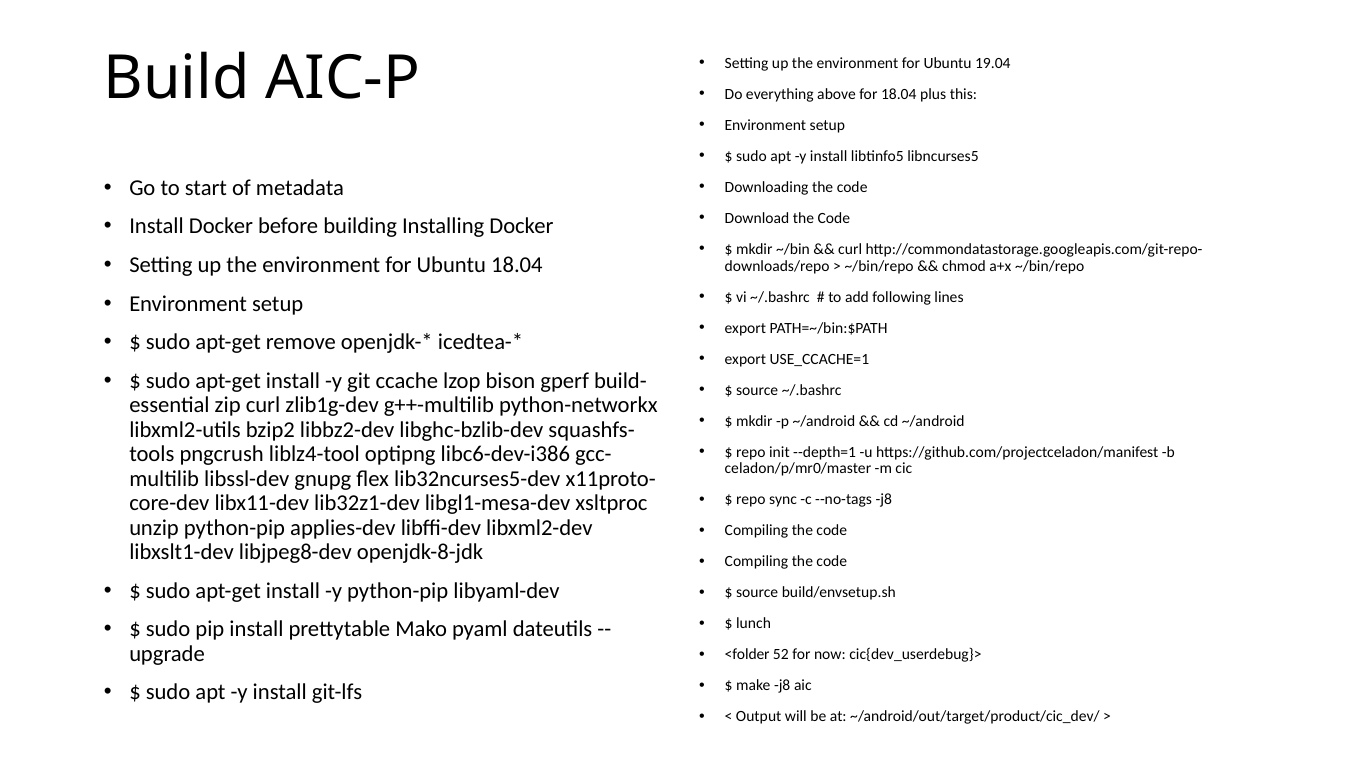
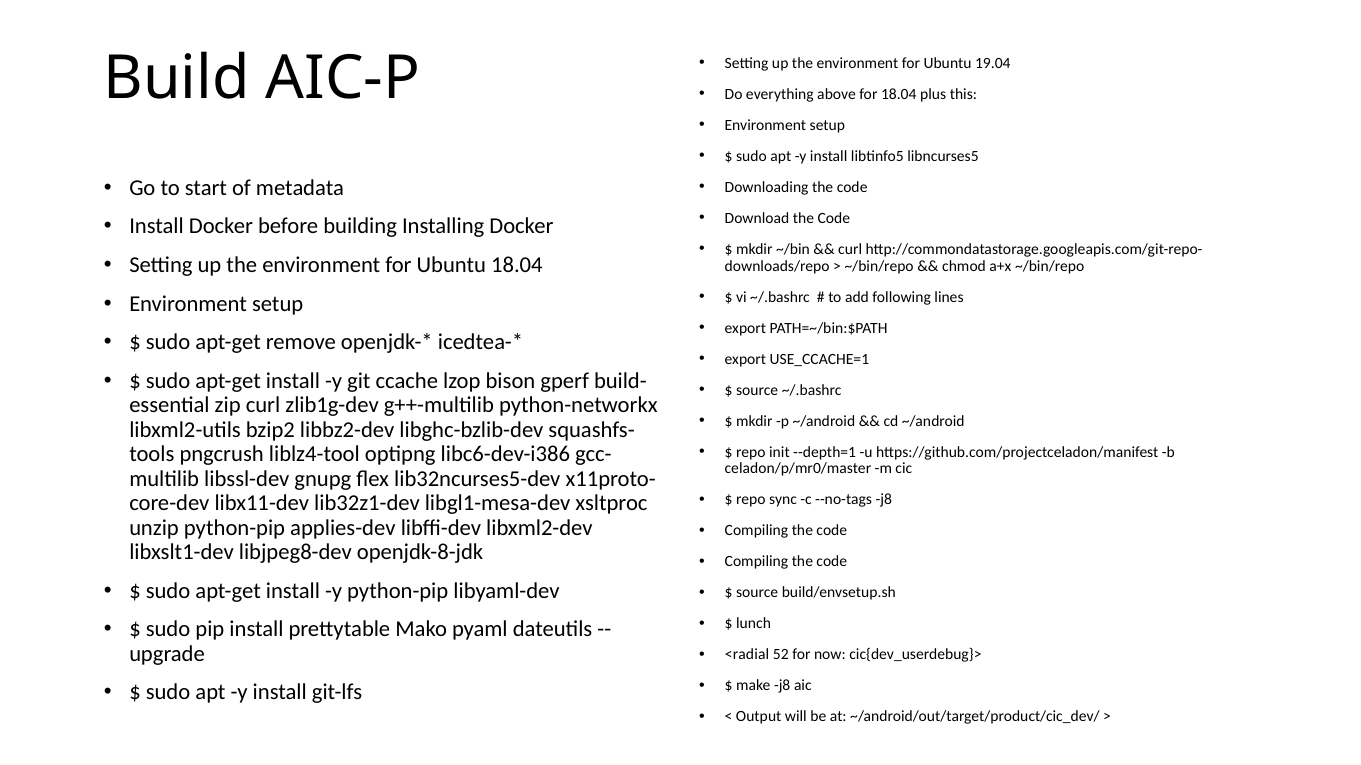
<folder: <folder -> <radial (747, 655)
